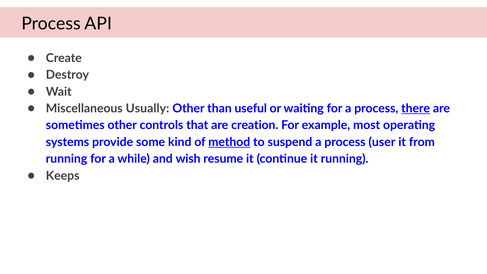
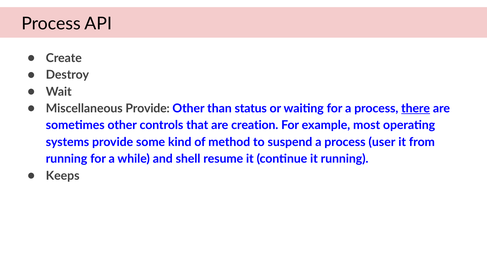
Miscellaneous Usually: Usually -> Provide (148, 108)
useful: useful -> status (251, 108)
method underline: present -> none (229, 142)
wish: wish -> shell (188, 159)
